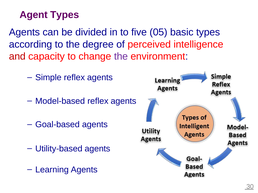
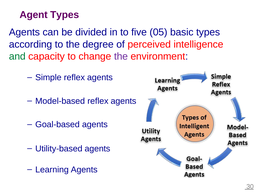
and colour: red -> green (17, 56)
